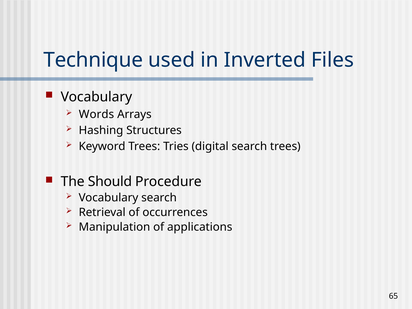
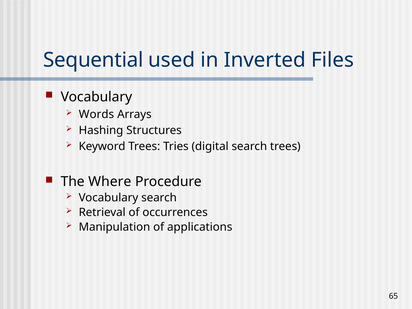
Technique: Technique -> Sequential (93, 60)
Should: Should -> Where (110, 182)
